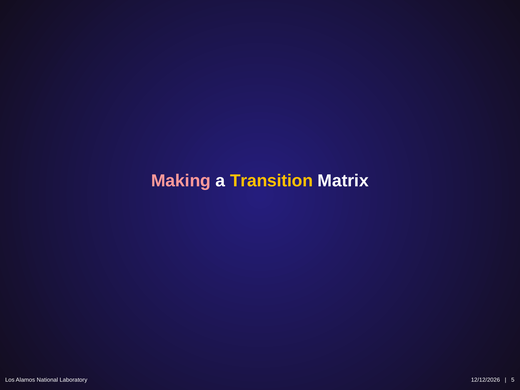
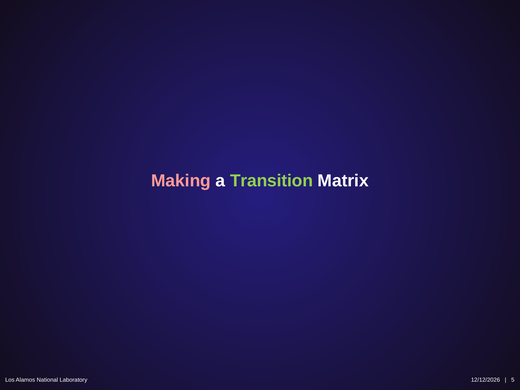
Transition colour: yellow -> light green (272, 181)
